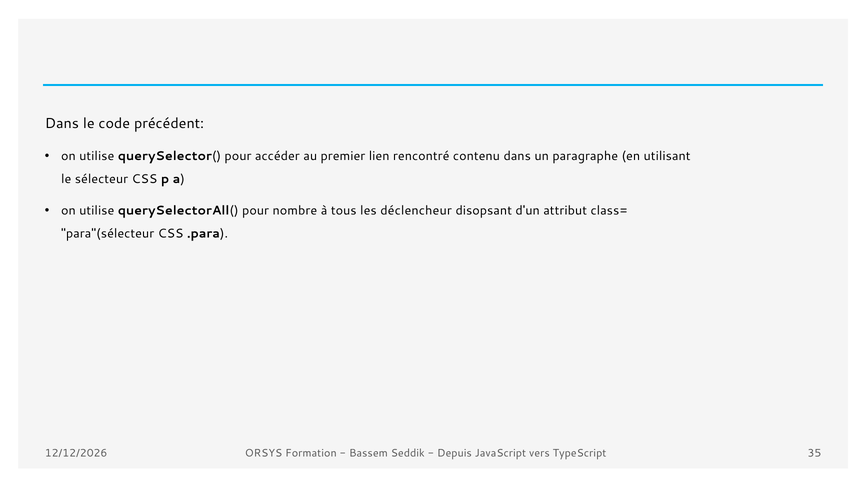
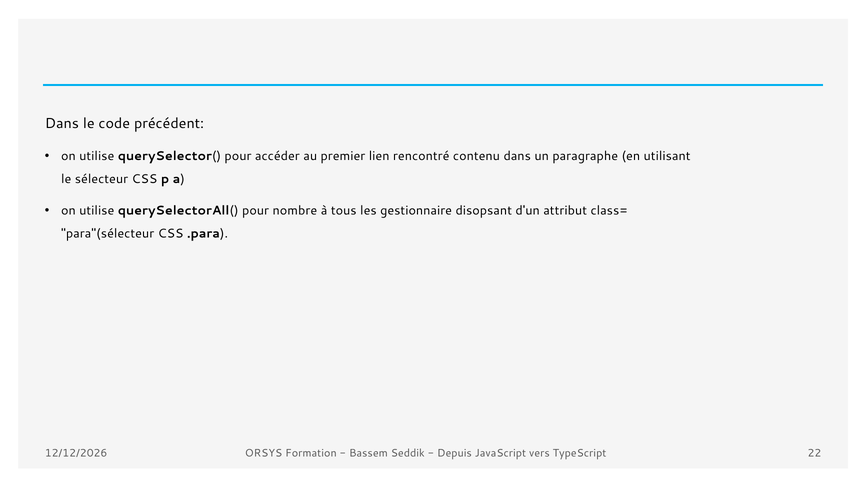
déclencheur: déclencheur -> gestionnaire (416, 211)
35: 35 -> 22 (814, 453)
